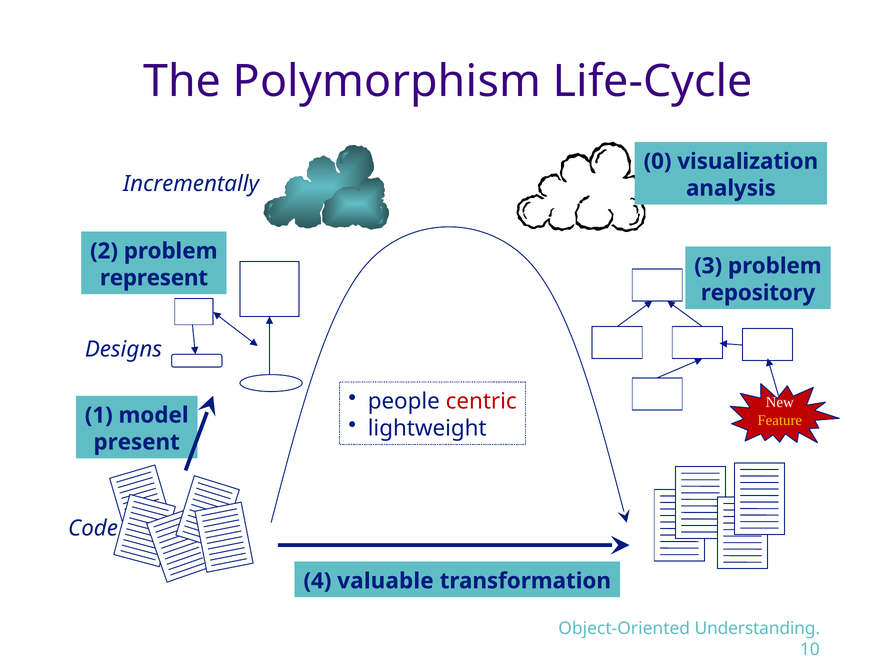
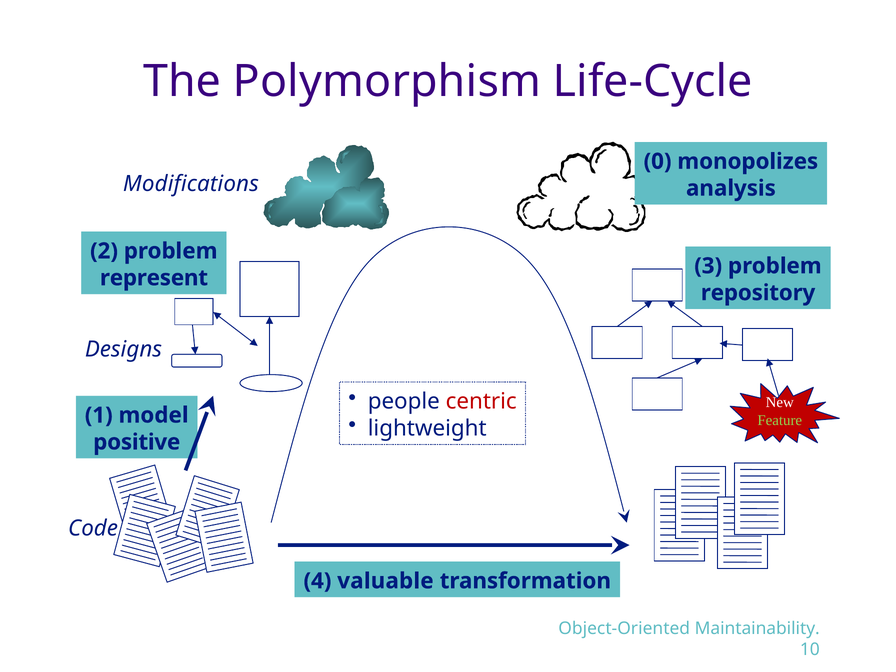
visualization: visualization -> monopolizes (748, 161)
Incrementally: Incrementally -> Modifications (191, 184)
Feature colour: yellow -> light green (780, 420)
present: present -> positive (137, 442)
Understanding: Understanding -> Maintainability (757, 628)
